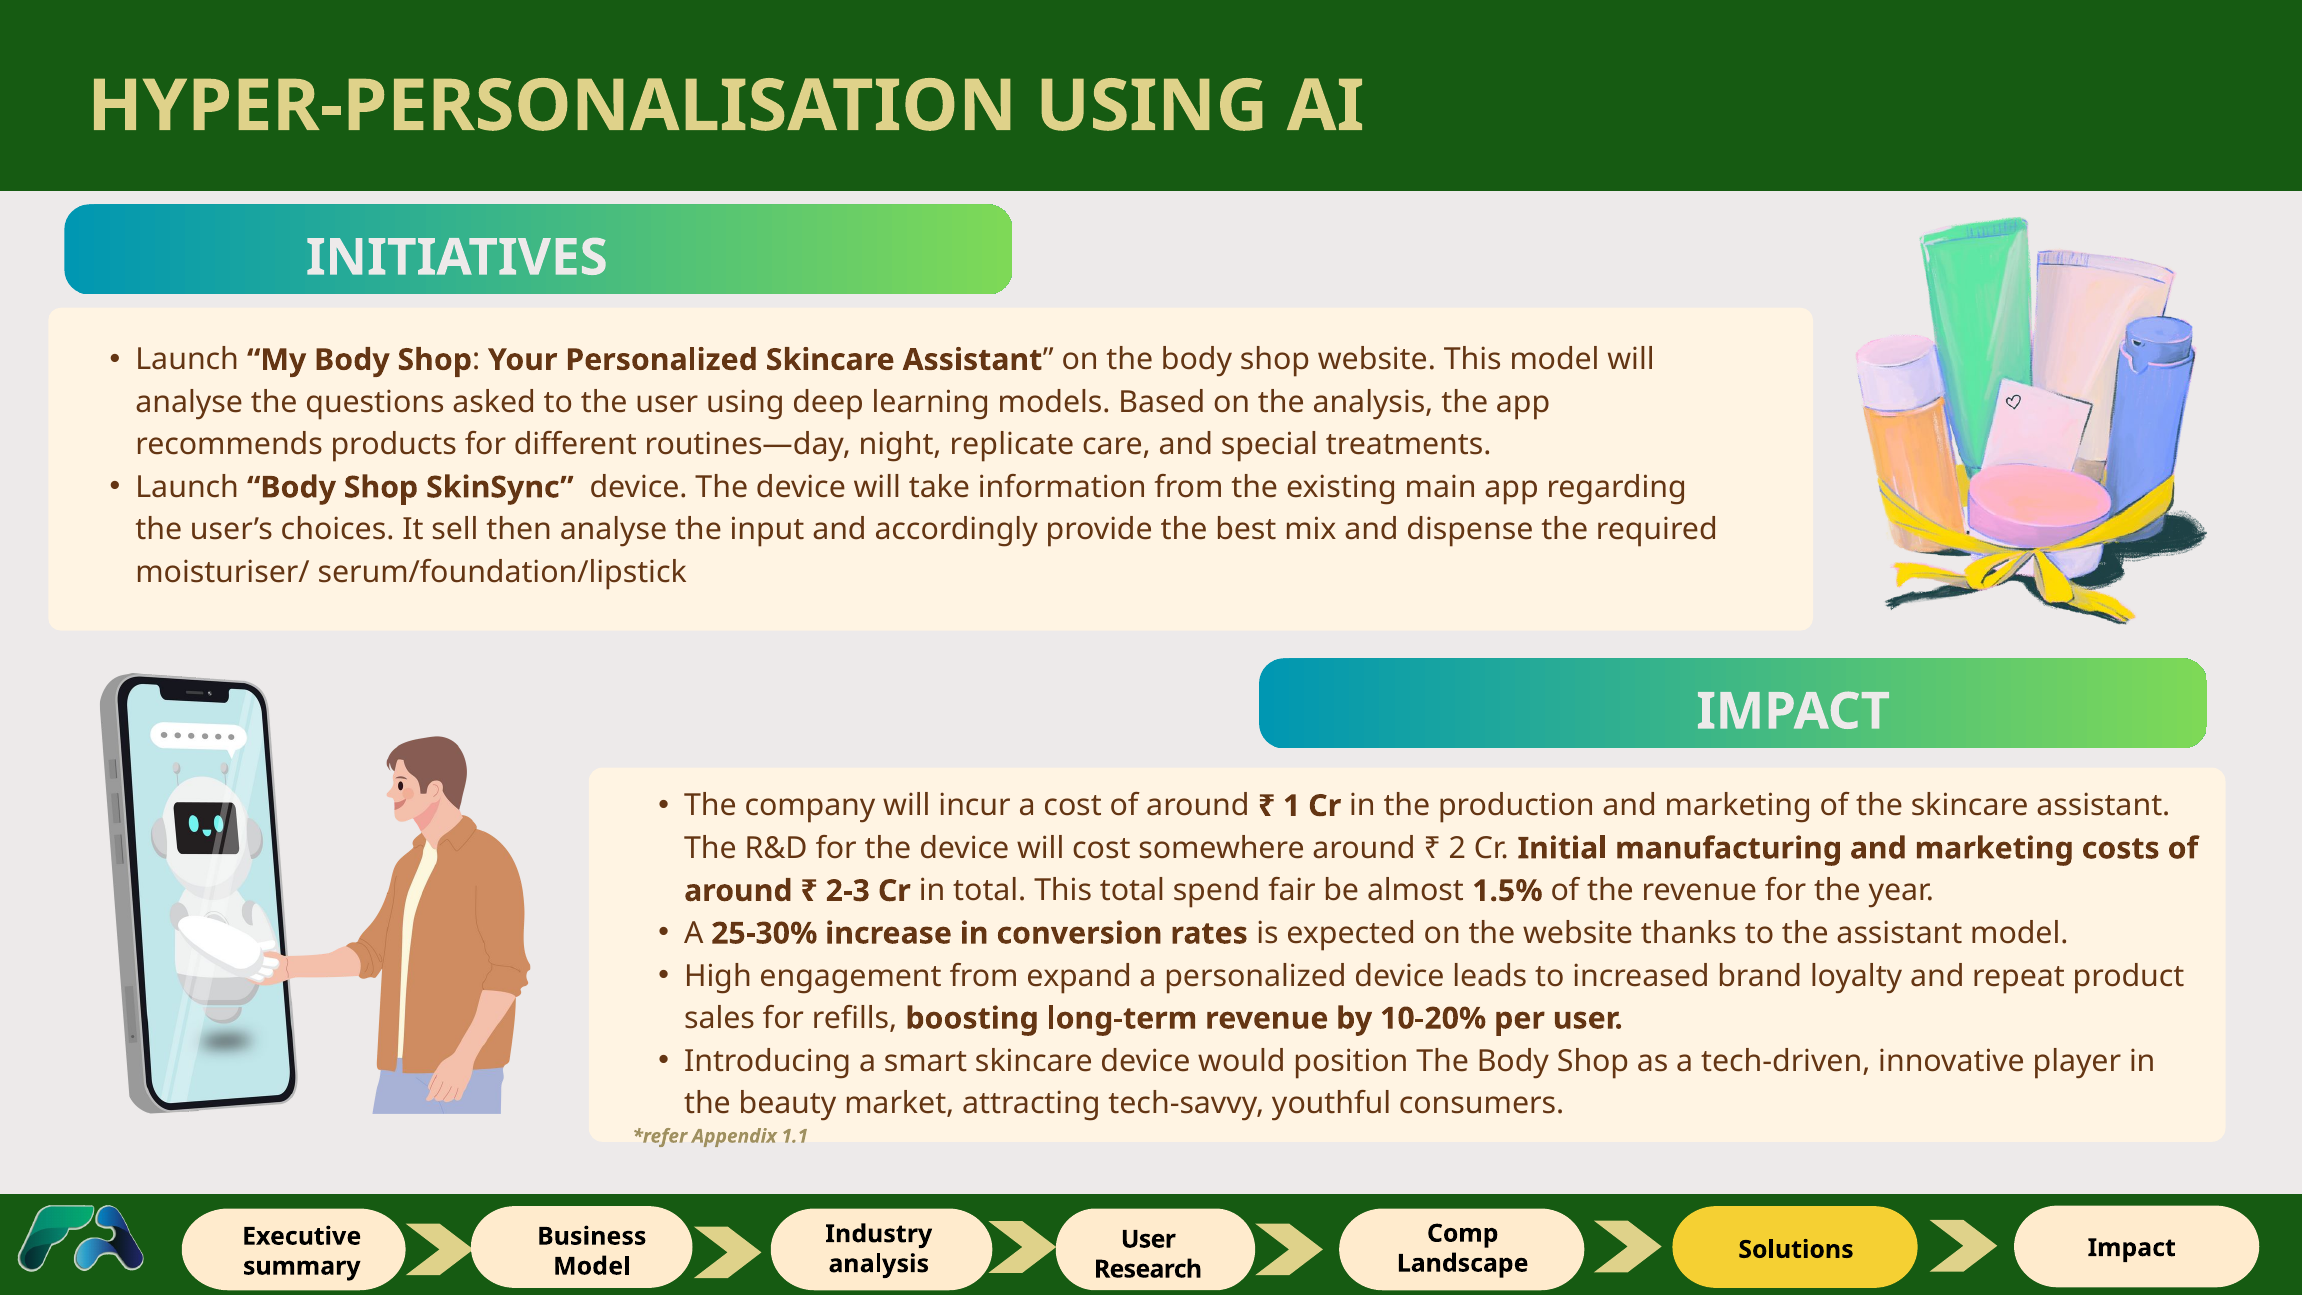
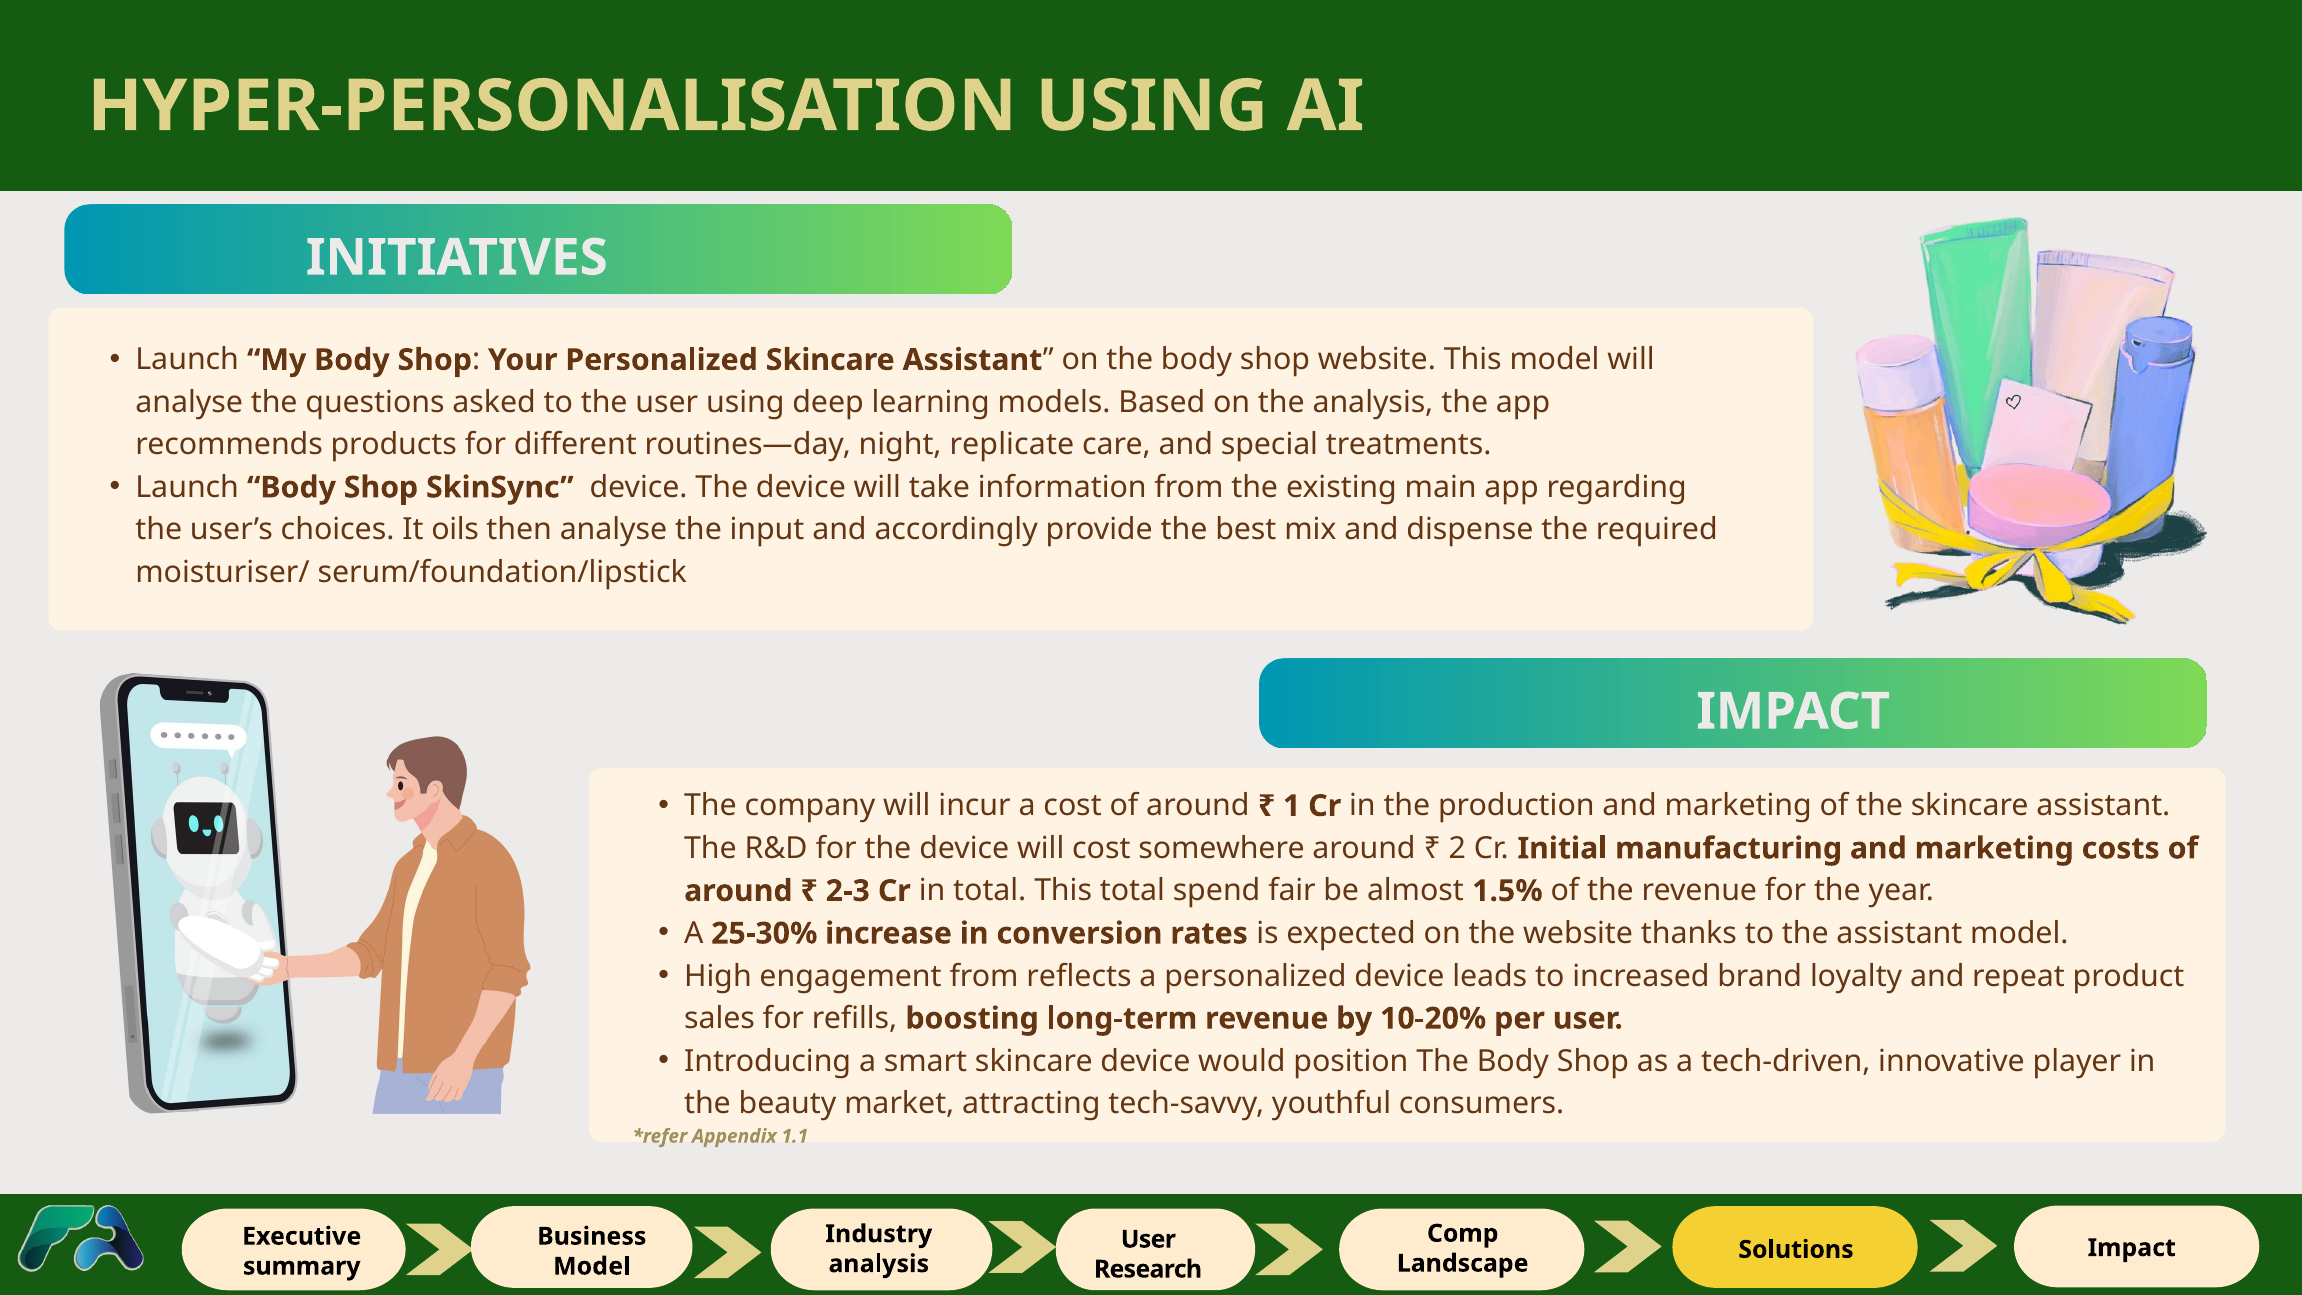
sell: sell -> oils (455, 530)
expand: expand -> reflects (1079, 976)
